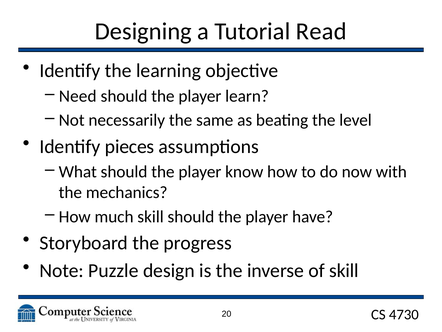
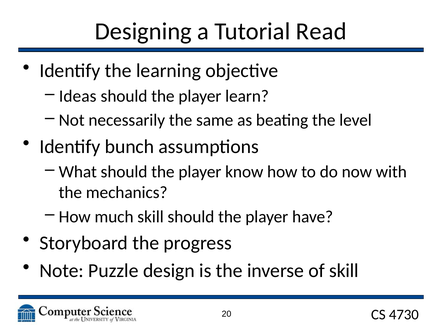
Need: Need -> Ideas (78, 96)
pieces: pieces -> bunch (130, 146)
